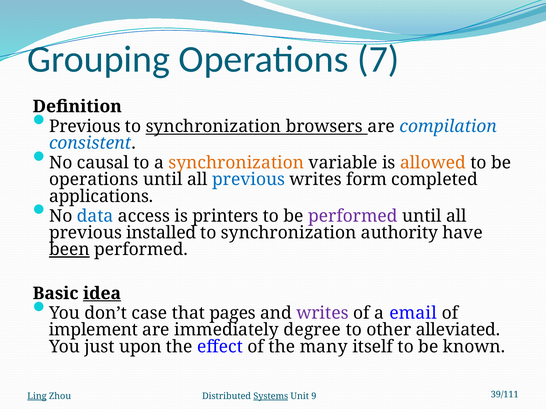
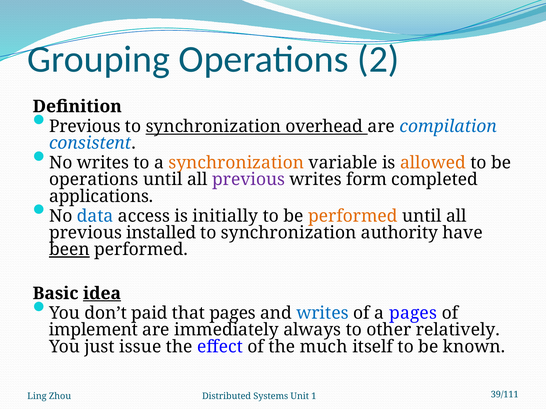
7: 7 -> 2 (378, 59)
browsers: browsers -> overhead (324, 126)
No causal: causal -> writes (103, 163)
previous colour: blue -> purple (249, 180)
printers: printers -> initially (225, 216)
performed colour: purple -> orange (353, 216)
case: case -> paid (149, 314)
writes colour: purple -> blue (322, 314)
a email: email -> pages (413, 314)
degree: degree -> always (312, 330)
alleviated: alleviated -> relatively (458, 330)
upon: upon -> issue (140, 347)
many: many -> much (324, 347)
Ling underline: present -> none (37, 397)
Systems underline: present -> none (271, 397)
9: 9 -> 1 (314, 397)
